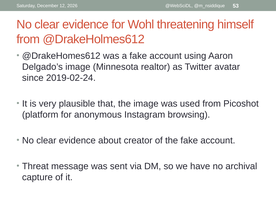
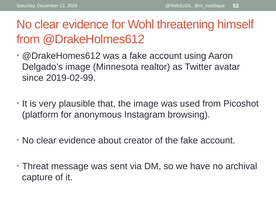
2019-02-24: 2019-02-24 -> 2019-02-99 (71, 78)
